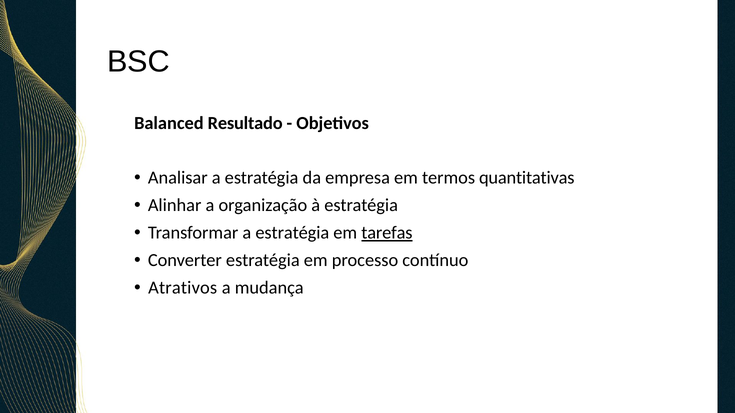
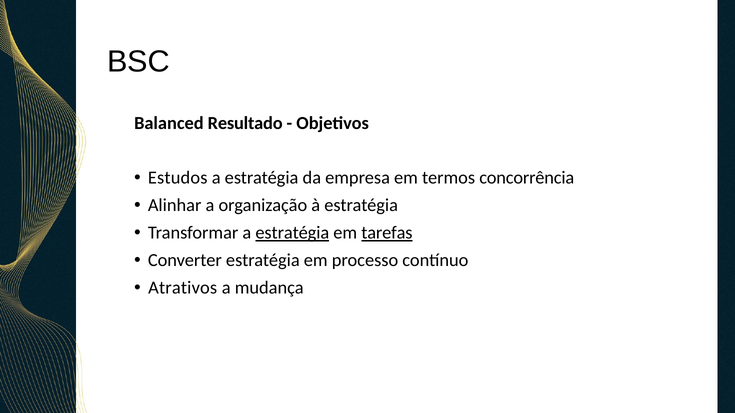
Analisar: Analisar -> Estudos (178, 178)
quantitativas: quantitativas -> concorrência (527, 178)
estratégia underline: none -> present (292, 233)
